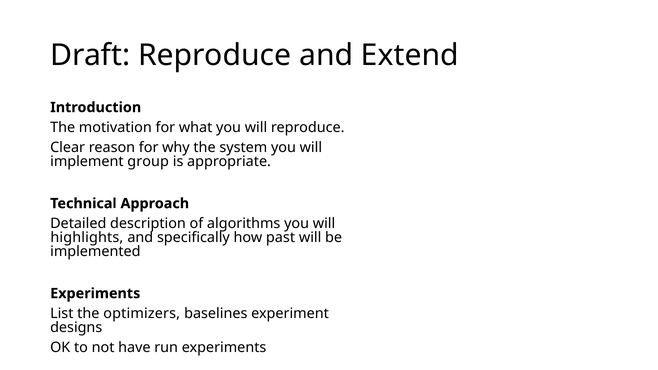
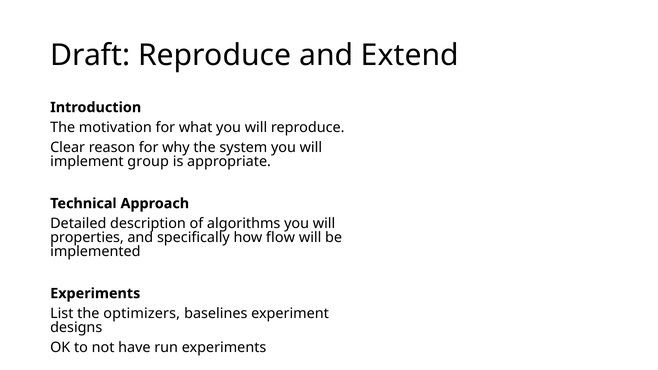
highlights: highlights -> properties (87, 238)
past: past -> flow (281, 238)
